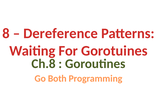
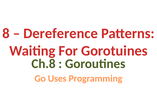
Both: Both -> Uses (57, 78)
